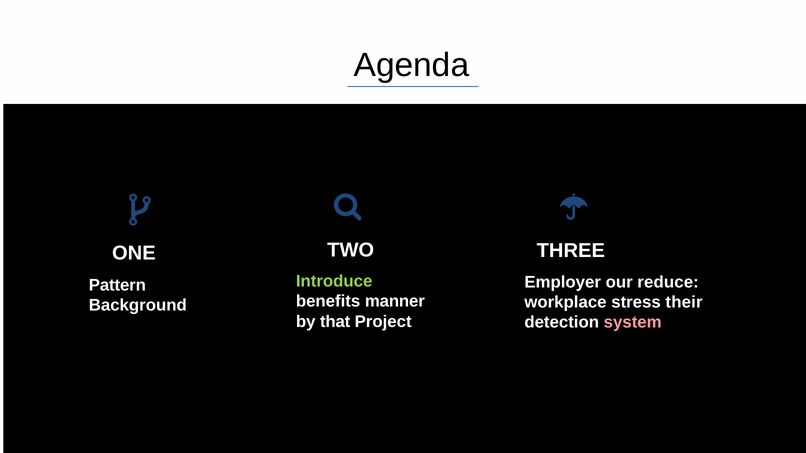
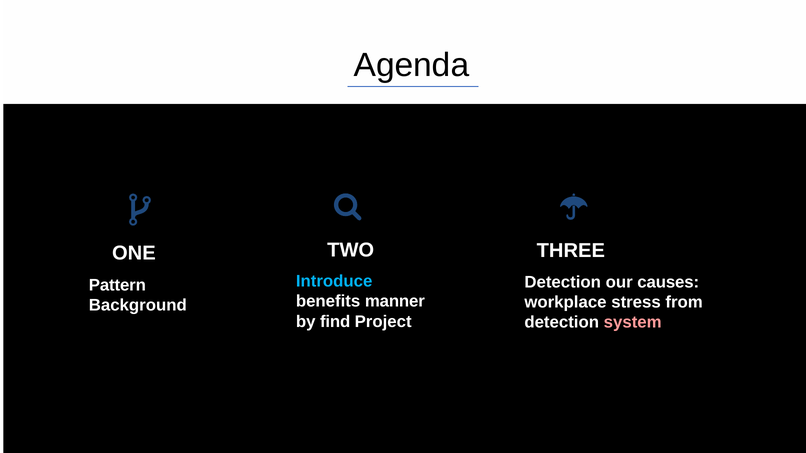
Introduce colour: light green -> light blue (334, 281)
Employer: Employer -> Detection (563, 282)
reduce: reduce -> causes (668, 282)
their: their -> from (684, 303)
that: that -> find (335, 322)
